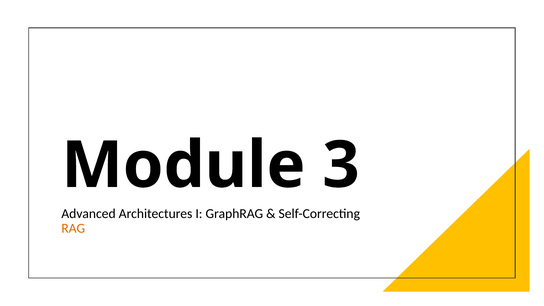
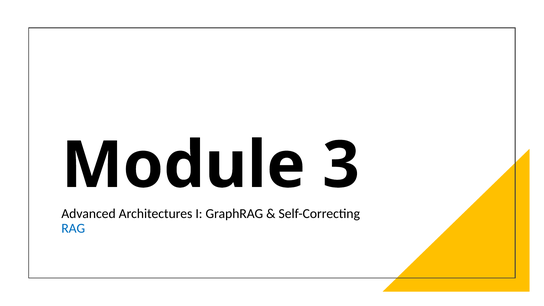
RAG colour: orange -> blue (73, 228)
